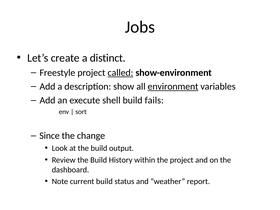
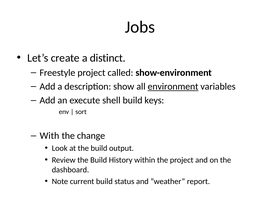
called underline: present -> none (120, 73)
fails: fails -> keys (154, 100)
Since: Since -> With (49, 136)
